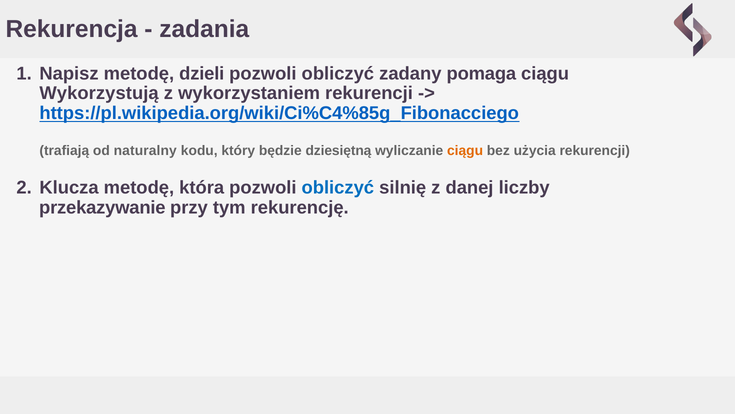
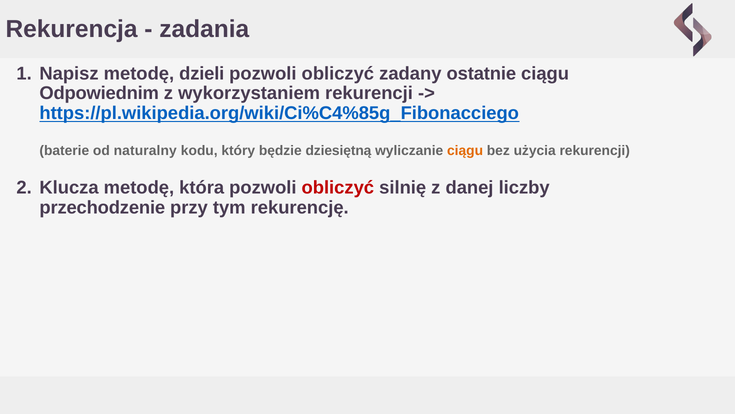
pomaga: pomaga -> ostatnie (481, 73)
Wykorzystują: Wykorzystują -> Odpowiednim (99, 93)
trafiają: trafiają -> baterie (64, 150)
obliczyć colour: blue -> red (338, 187)
przekazywanie: przekazywanie -> przechodzenie (102, 207)
